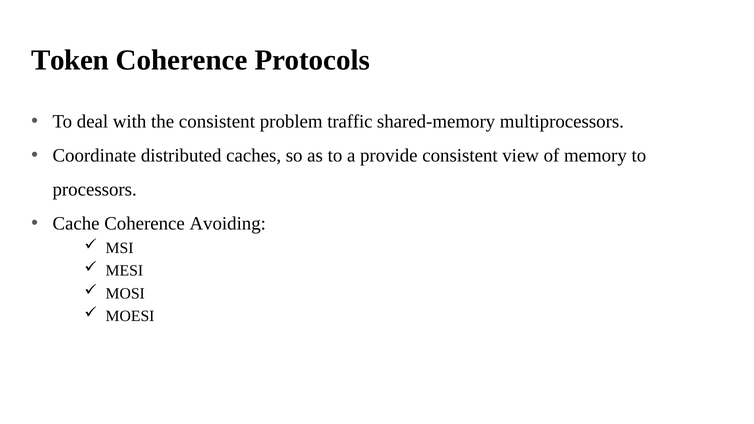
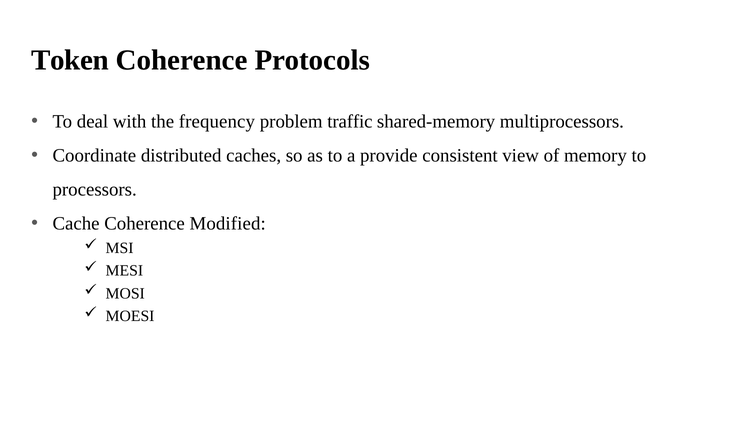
the consistent: consistent -> frequency (217, 122)
Avoiding: Avoiding -> Modified (228, 224)
